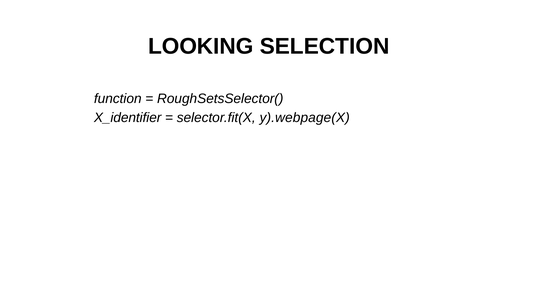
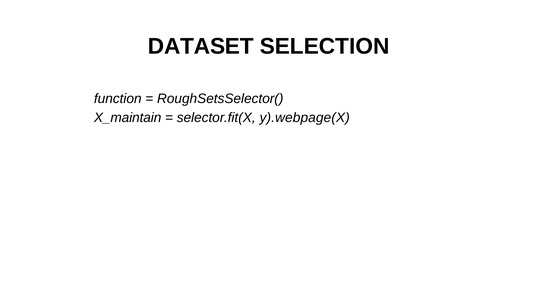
LOOKING: LOOKING -> DATASET (201, 46)
X_identifier: X_identifier -> X_maintain (128, 117)
